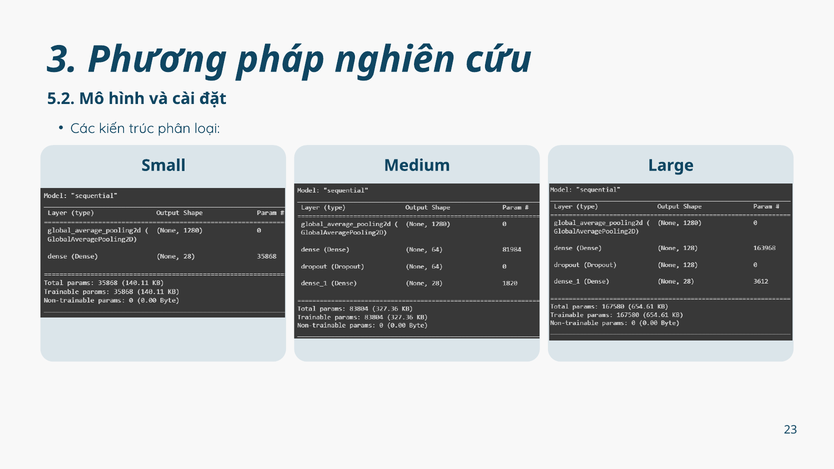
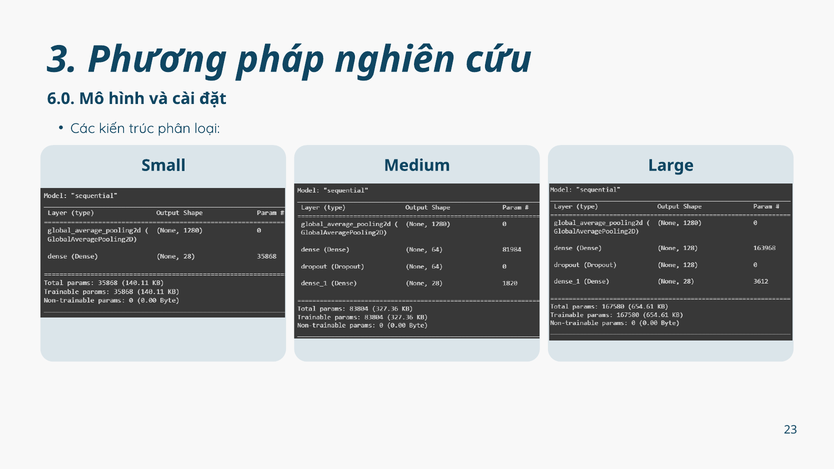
5.2: 5.2 -> 6.0 (61, 99)
